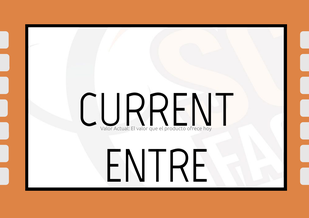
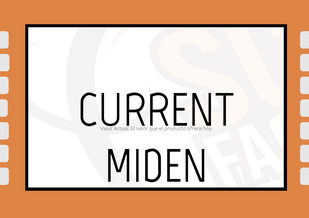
ENTRE: ENTRE -> MIDEN (156, 166)
